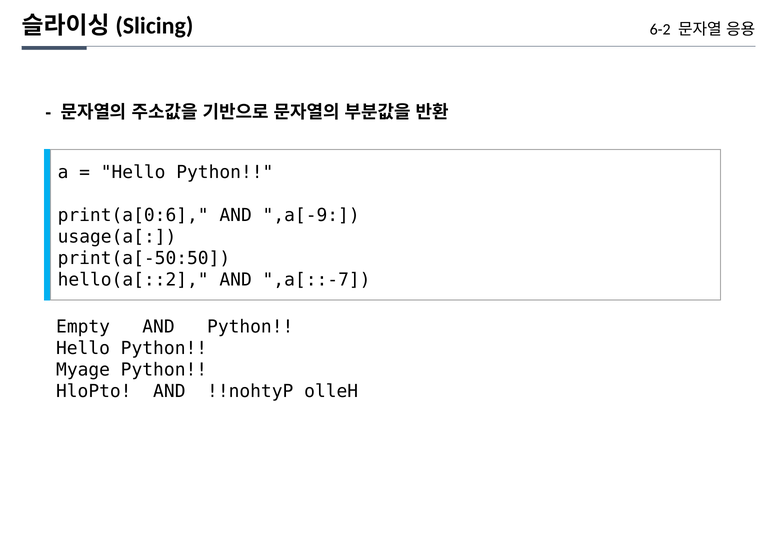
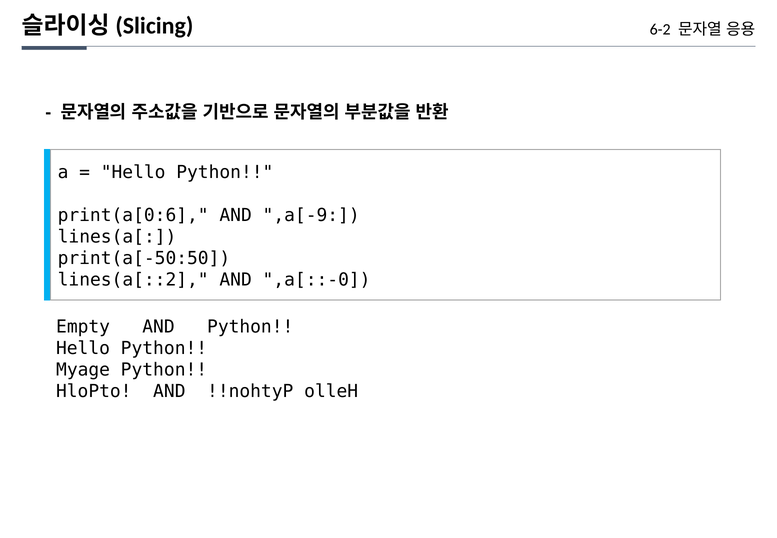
usage(a[: usage(a[ -> lines(a[ (117, 237)
hello(a[::2: hello(a[::2 -> lines(a[::2 (133, 280)
,a[::-7: ,a[::-7 -> ,a[::-0 (317, 280)
